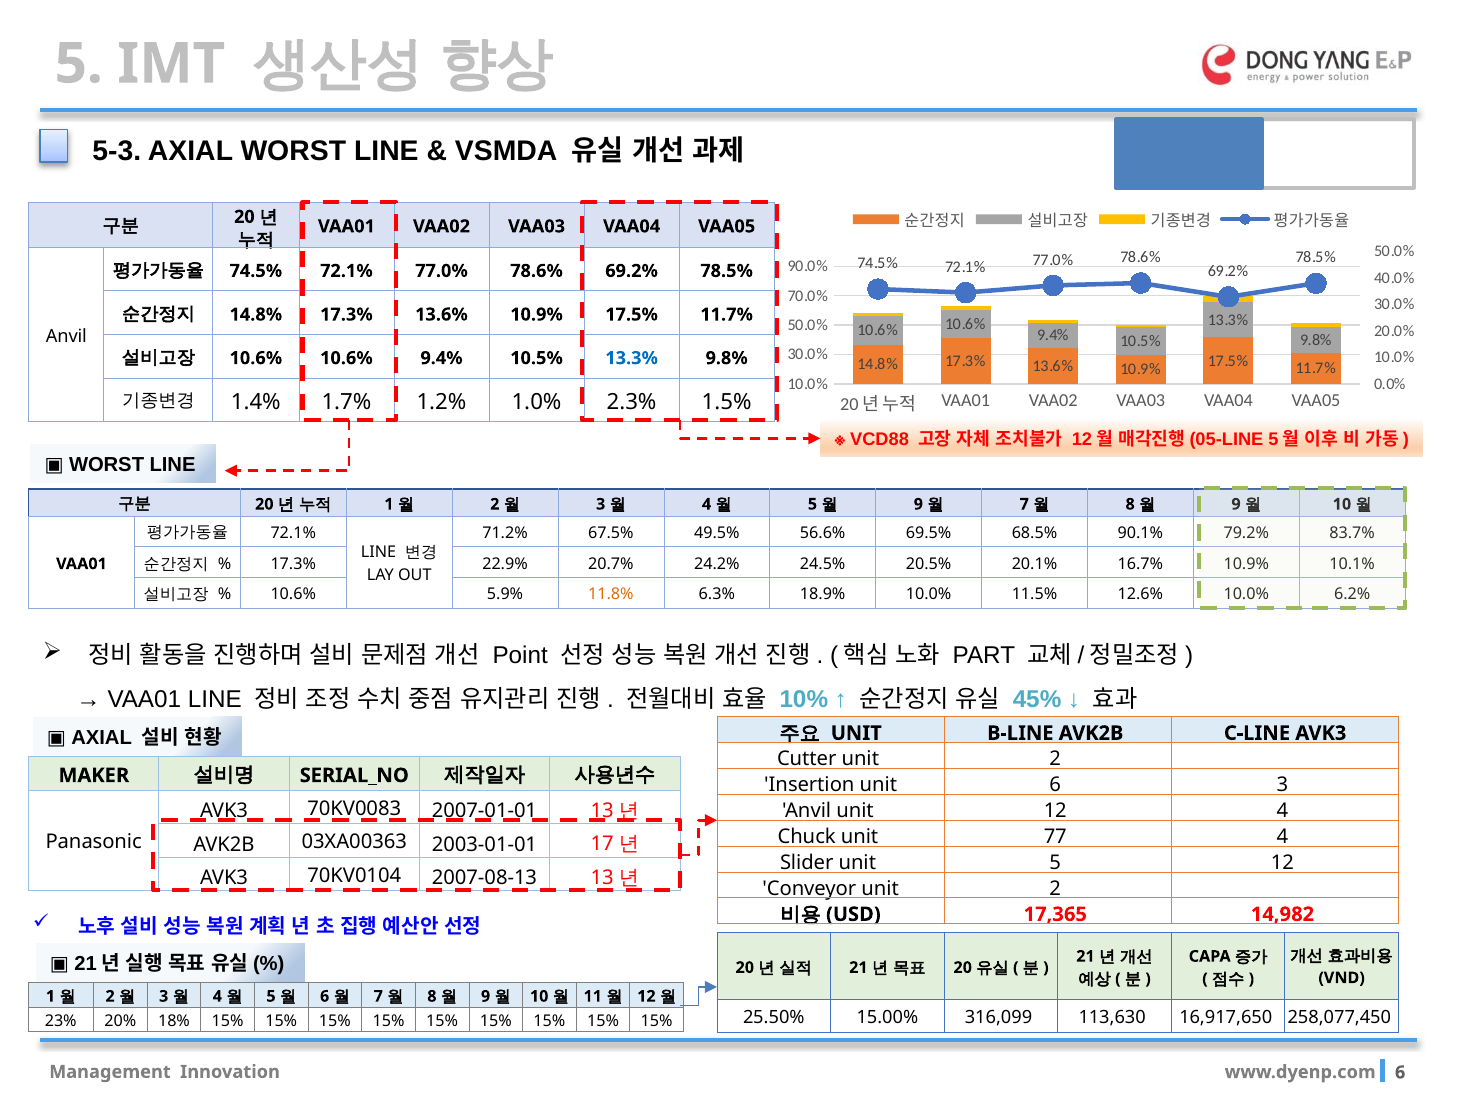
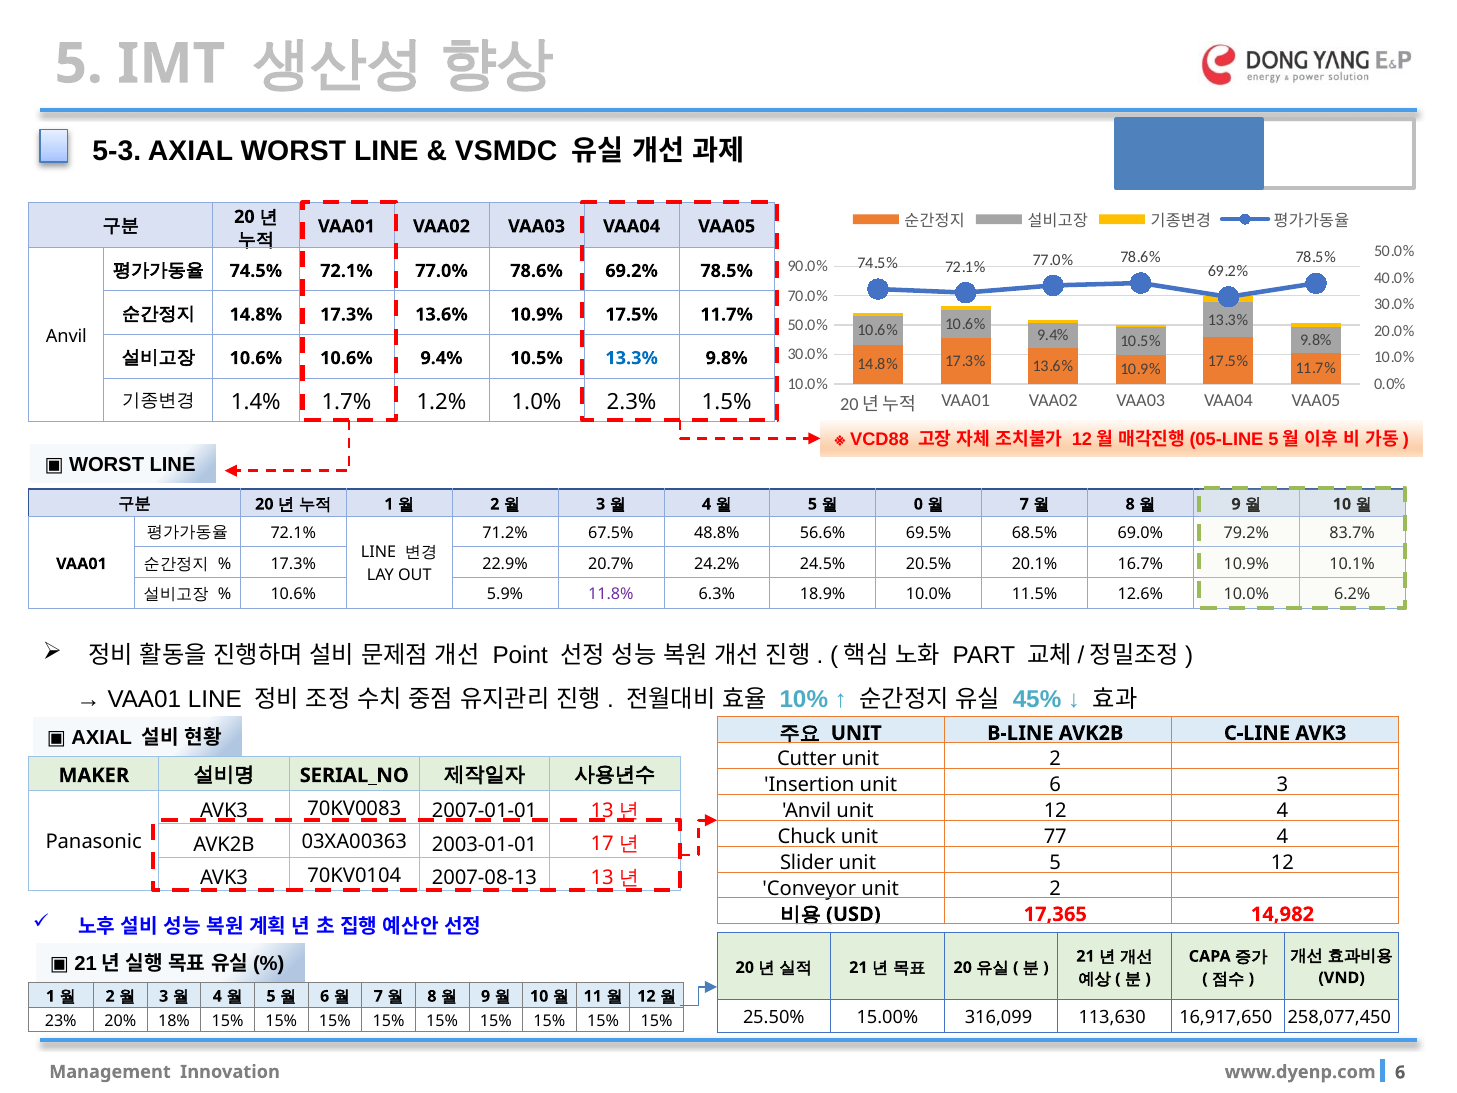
VSMDA: VSMDA -> VSMDC (506, 151)
9: 9 -> 0 (918, 504)
49.5%: 49.5% -> 48.8% (717, 533)
90.1%: 90.1% -> 69.0% (1140, 533)
11.8% colour: orange -> purple (611, 594)
